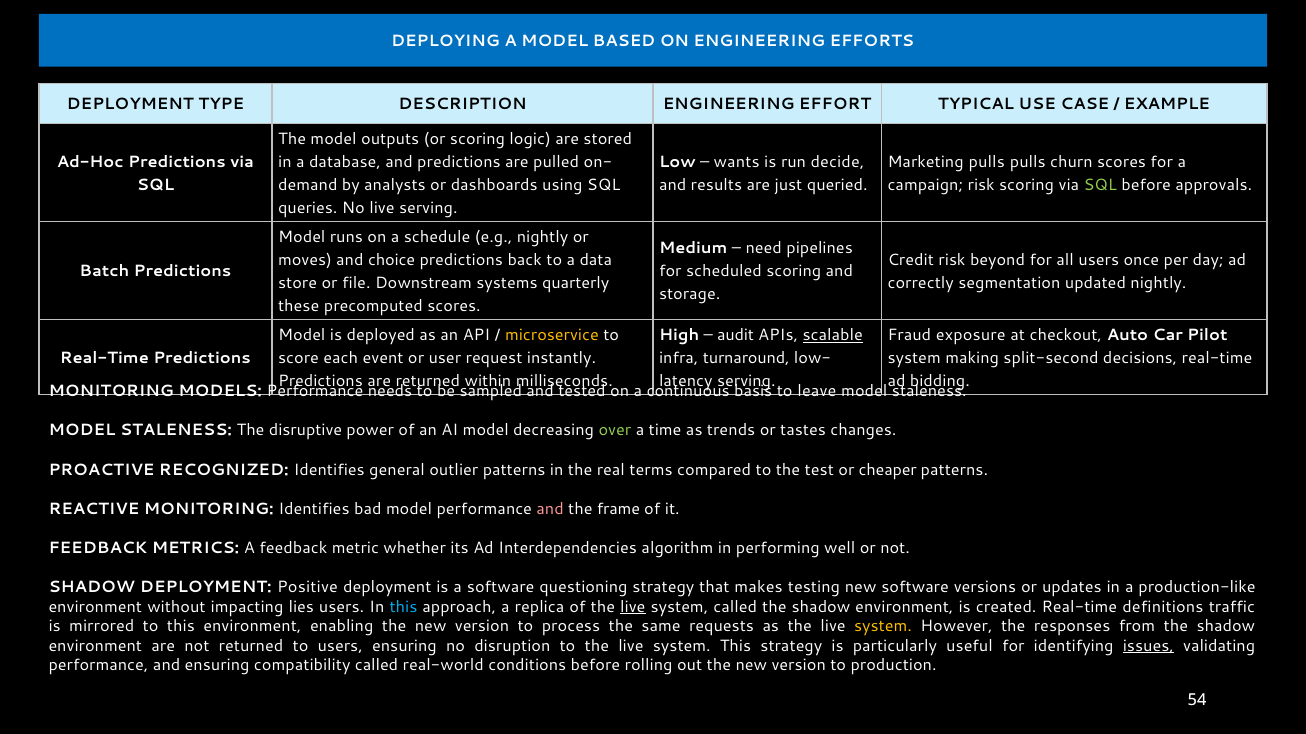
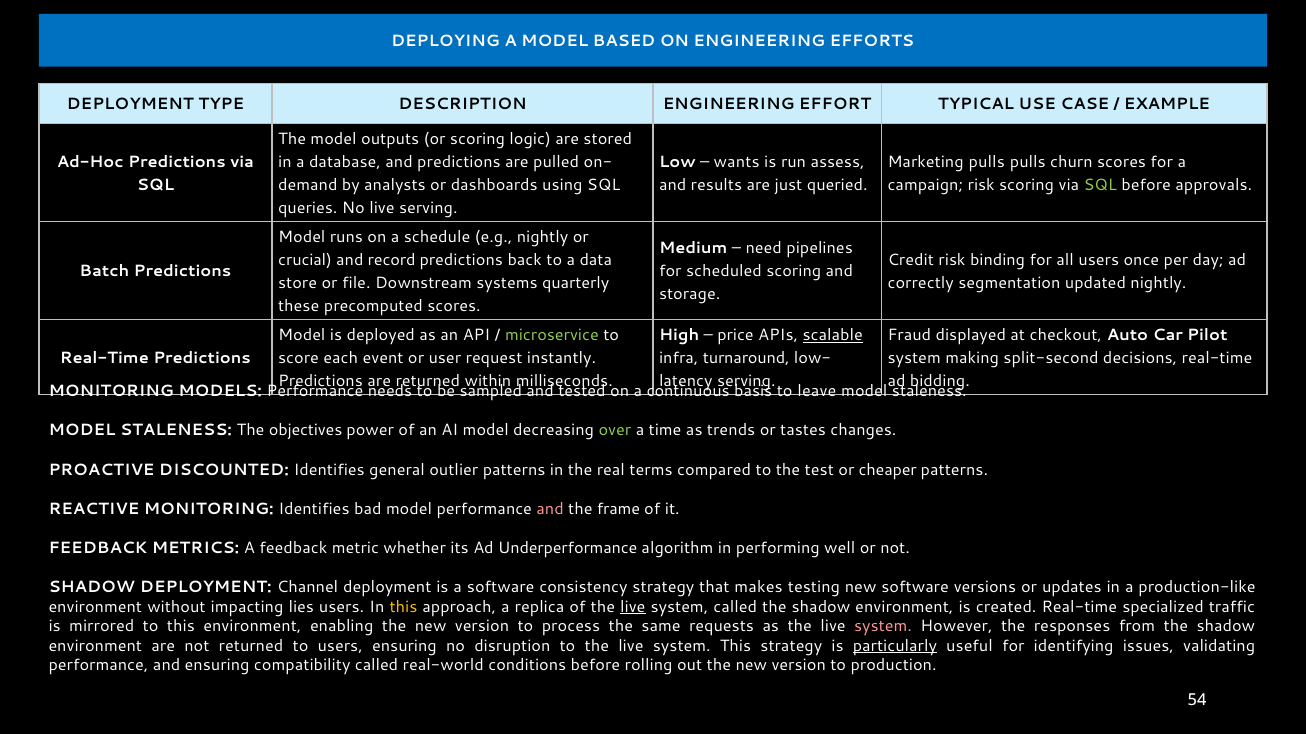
decide: decide -> assess (838, 162)
moves: moves -> crucial (305, 260)
choice: choice -> record (392, 260)
beyond: beyond -> binding (998, 260)
microservice colour: yellow -> light green (552, 335)
audit: audit -> price (736, 335)
exposure: exposure -> displayed (971, 335)
disruptive: disruptive -> objectives (306, 431)
RECOGNIZED: RECOGNIZED -> DISCOUNTED (224, 470)
Interdependencies: Interdependencies -> Underperformance (568, 548)
Positive: Positive -> Channel (308, 588)
questioning: questioning -> consistency (583, 588)
this colour: light blue -> yellow (403, 607)
definitions: definitions -> specialized (1163, 607)
system colour: yellow -> pink (883, 627)
particularly underline: none -> present (895, 646)
issues underline: present -> none (1148, 646)
